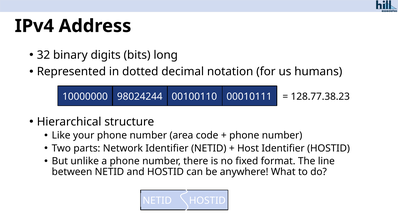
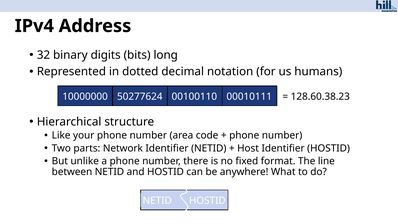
98024244: 98024244 -> 50277624 (140, 96)
128.77.38.23: 128.77.38.23 -> 128.60.38.23 (320, 96)
